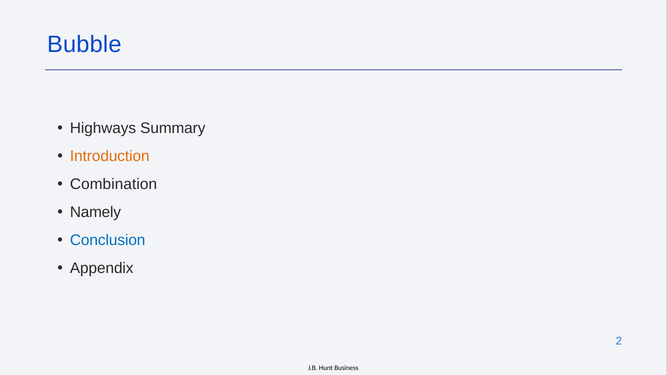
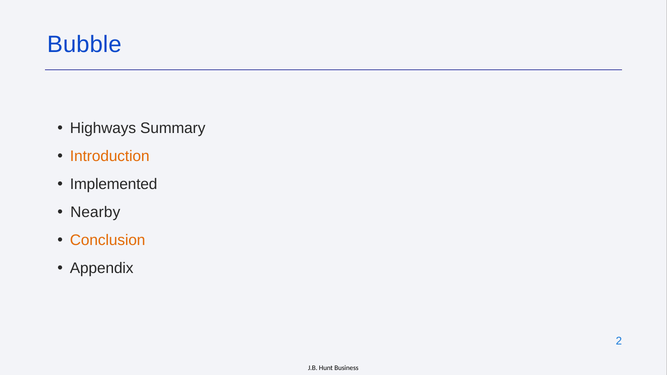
Combination: Combination -> Implemented (114, 184)
Namely: Namely -> Nearby (95, 212)
Conclusion colour: blue -> orange (108, 241)
